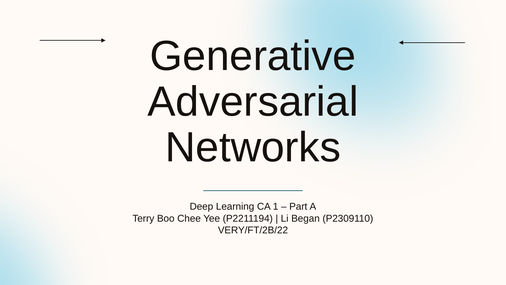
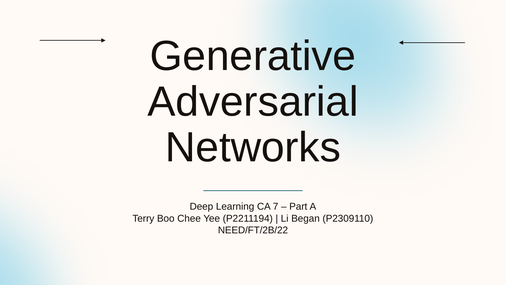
1: 1 -> 7 (276, 206)
VERY/FT/2B/22: VERY/FT/2B/22 -> NEED/FT/2B/22 (253, 230)
